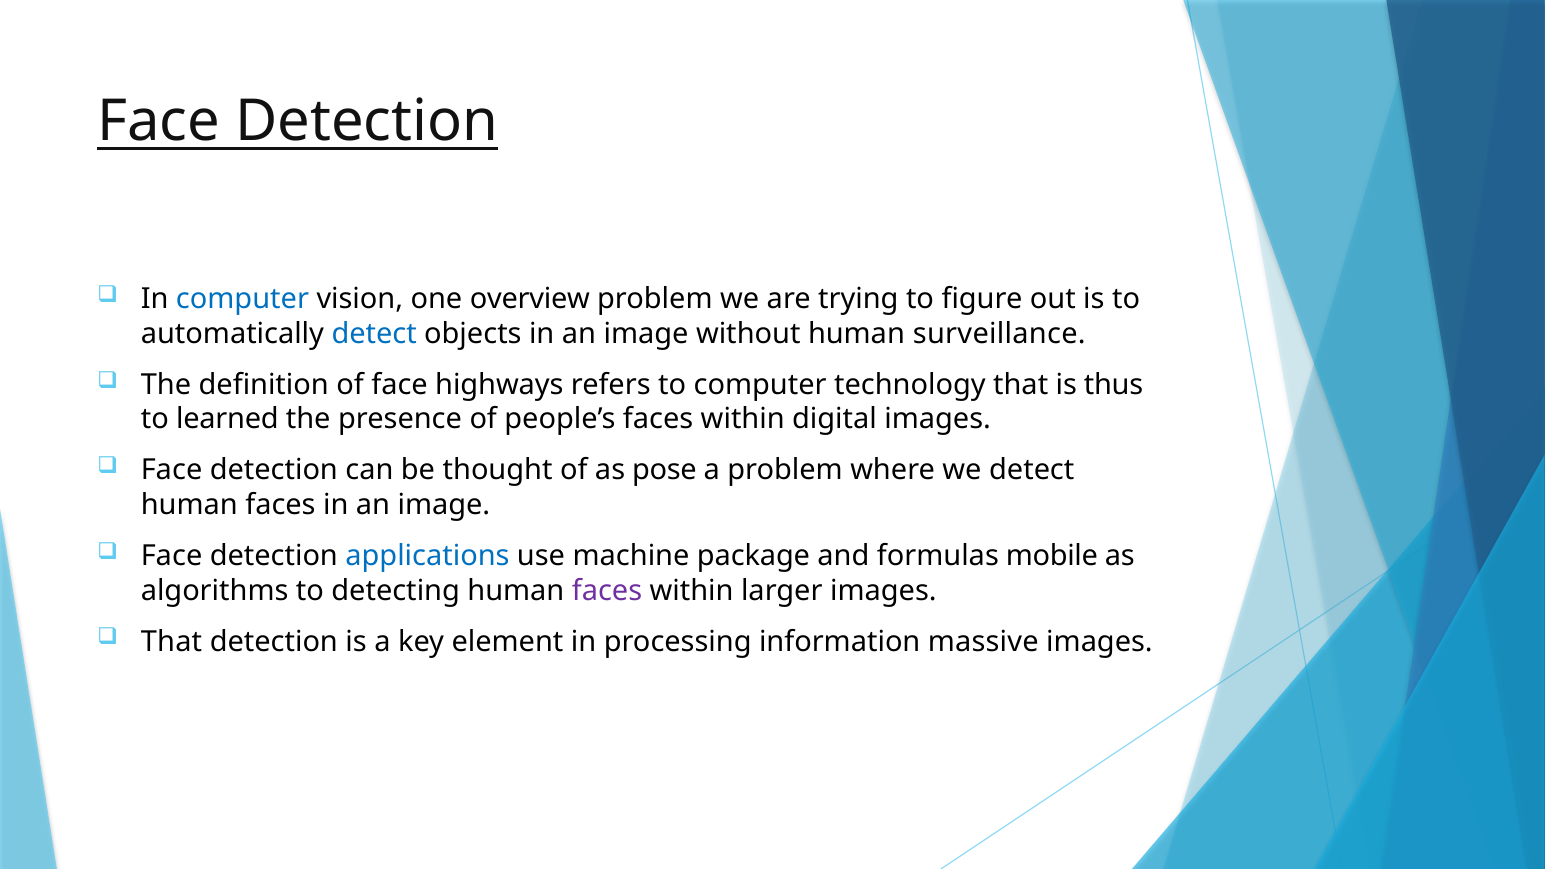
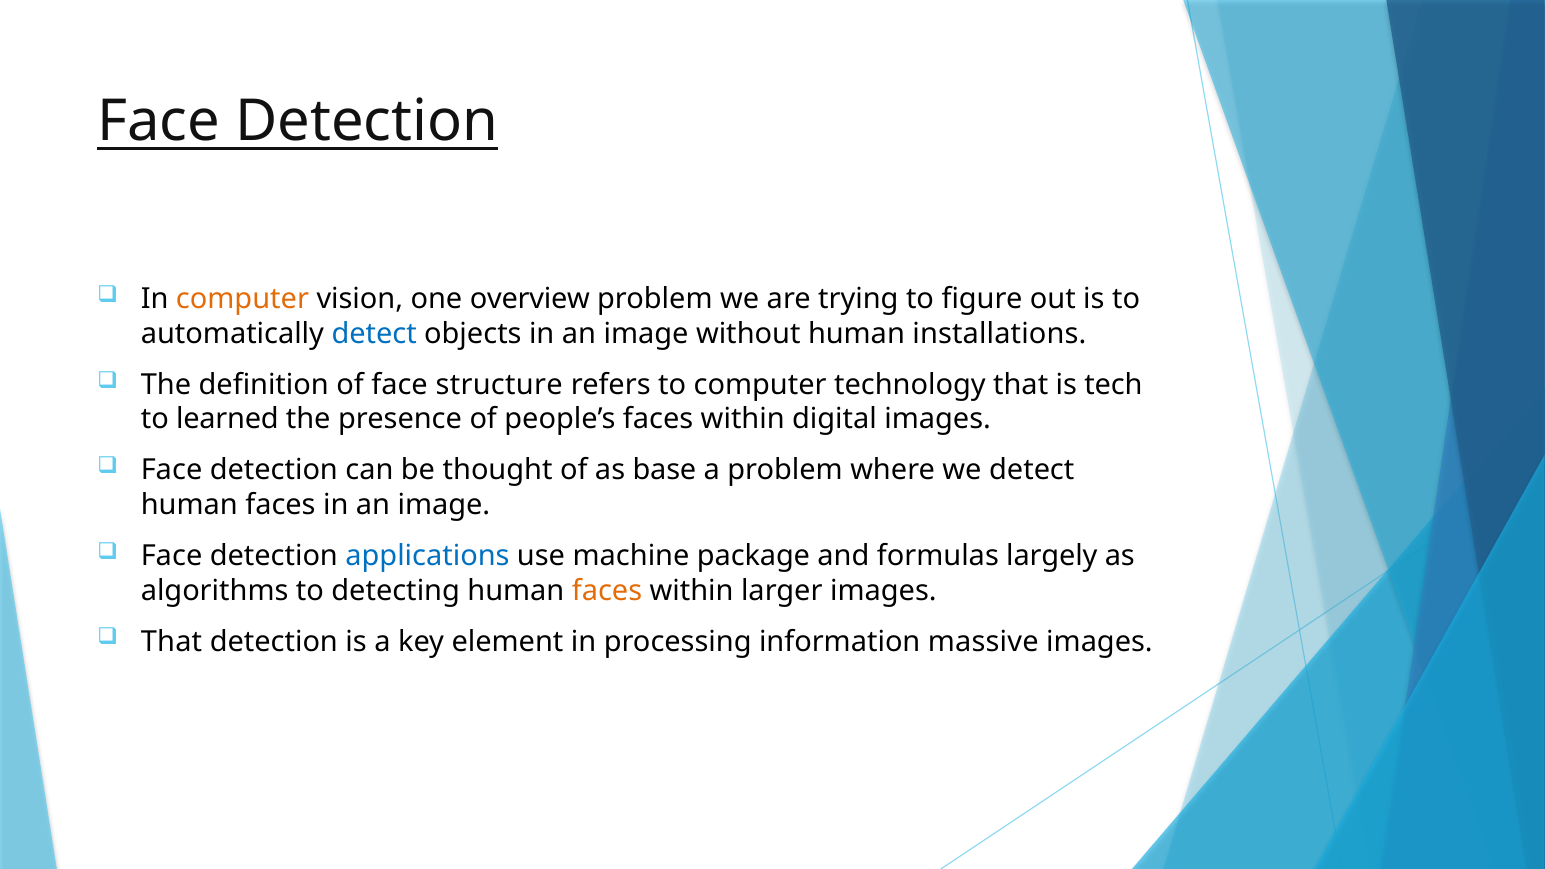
computer colour: blue -> orange (242, 299)
surveillance: surveillance -> installations (999, 334)
highways: highways -> structure (499, 385)
thus: thus -> tech (1113, 385)
pose: pose -> base (664, 470)
mobile: mobile -> largely (1052, 556)
faces colour: purple -> orange (607, 591)
